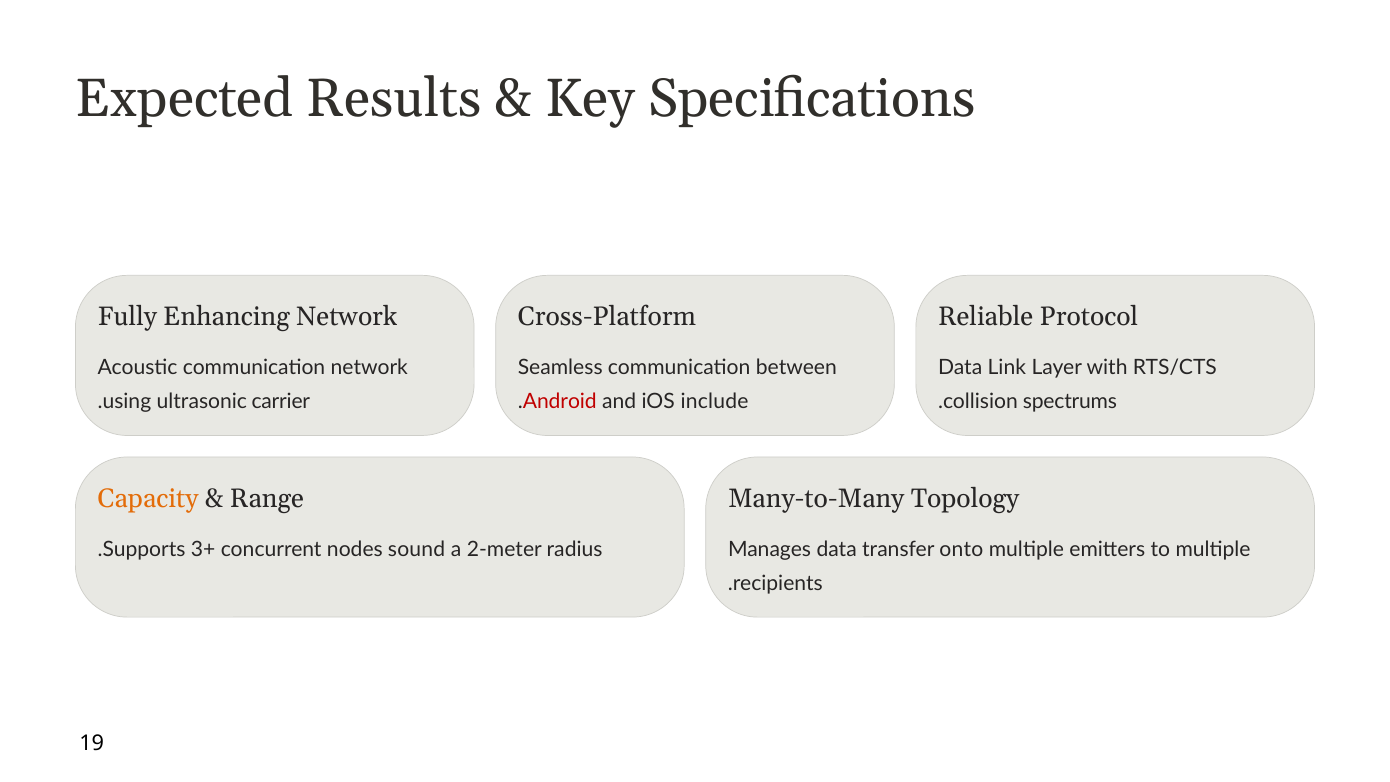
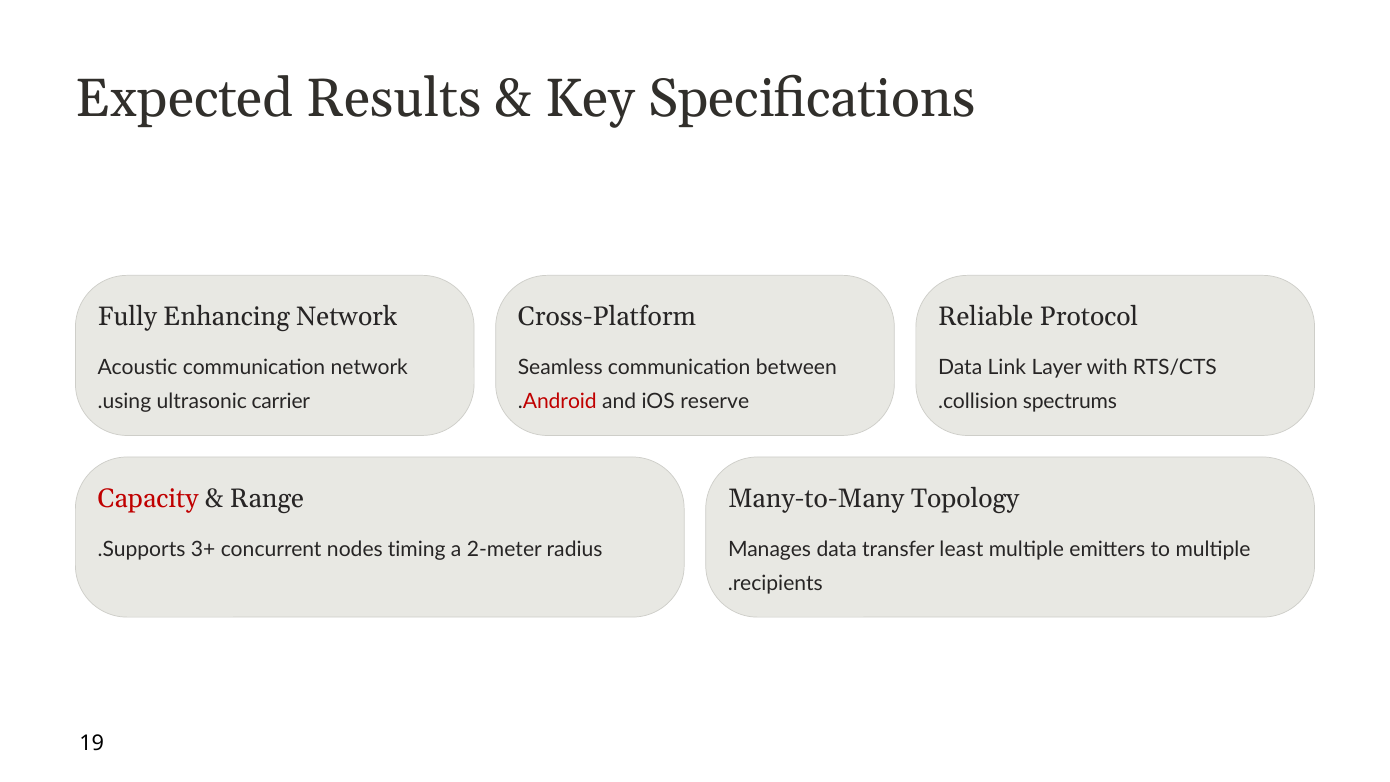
include: include -> reserve (715, 402)
Capacity colour: orange -> red (148, 498)
sound: sound -> timing (417, 549)
onto: onto -> least (961, 549)
